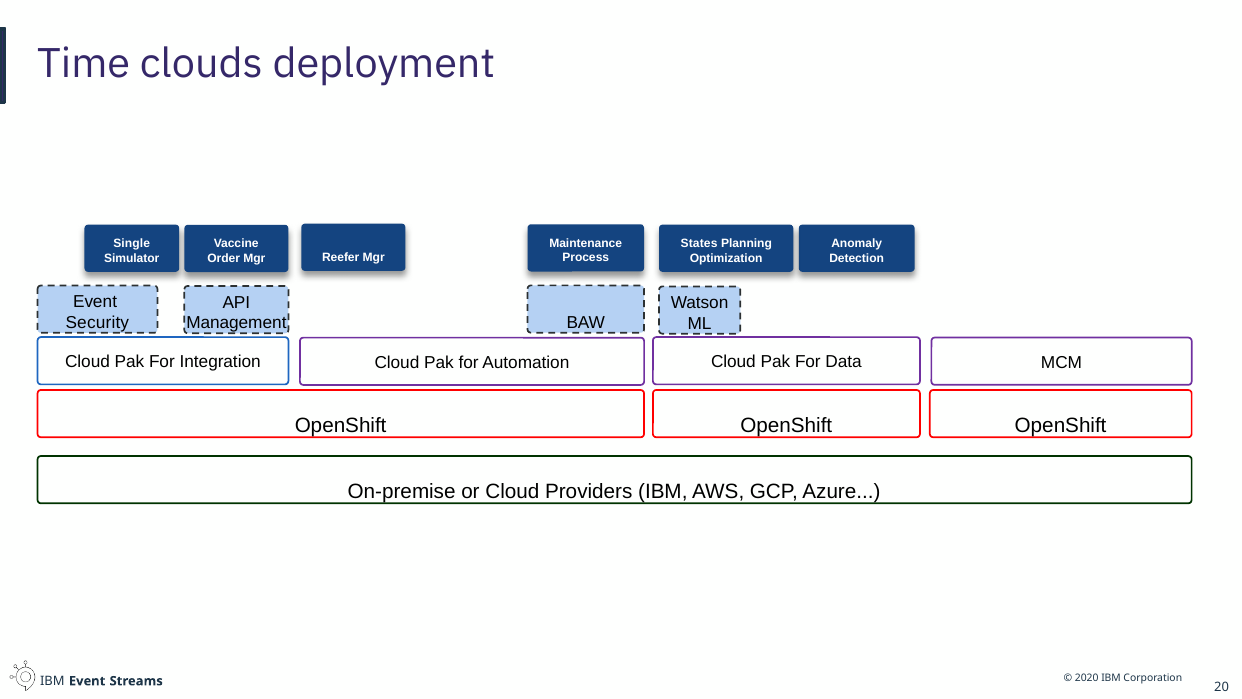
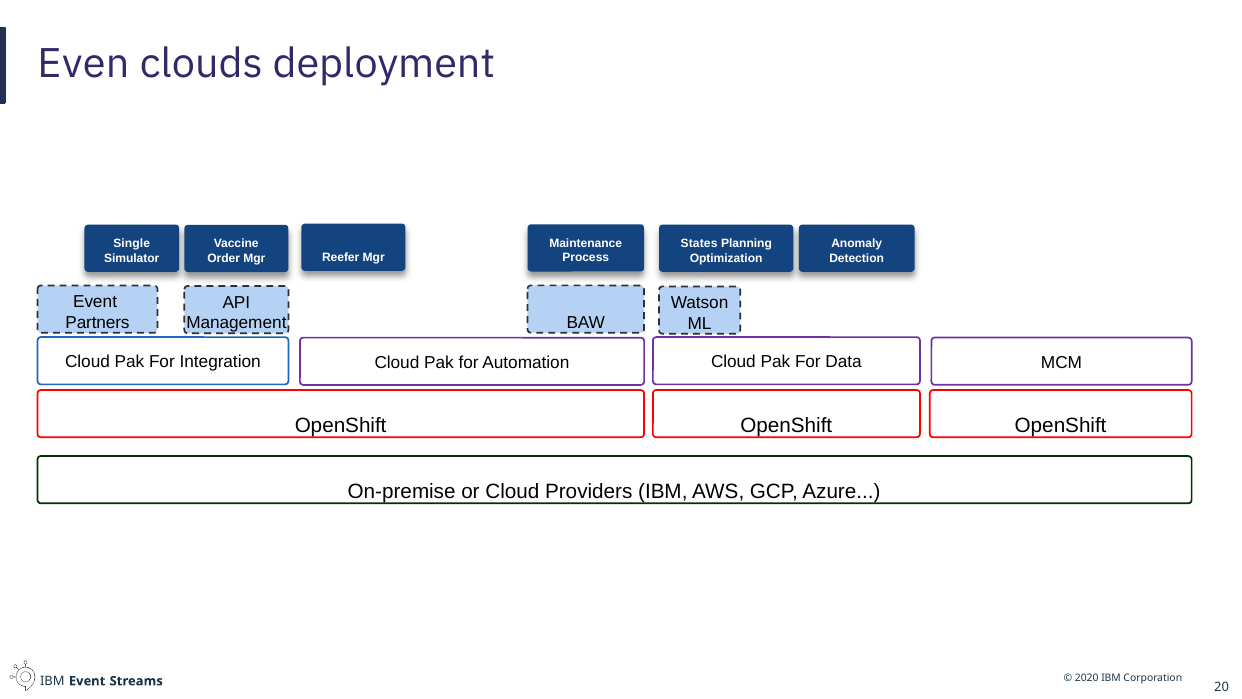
Time: Time -> Even (83, 64)
Security: Security -> Partners (98, 322)
